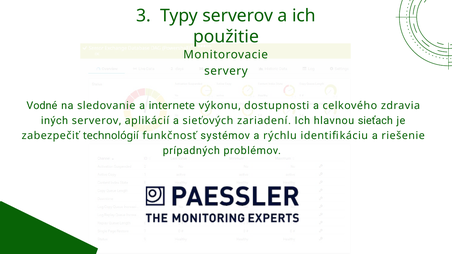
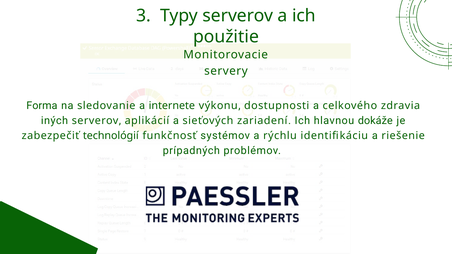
Vodné: Vodné -> Forma (42, 106)
sieťach: sieťach -> dokáže (375, 121)
